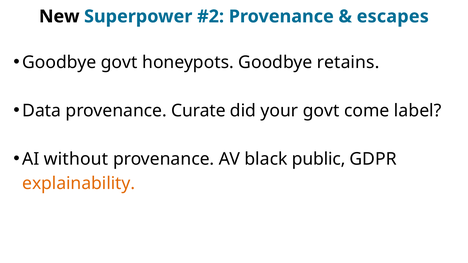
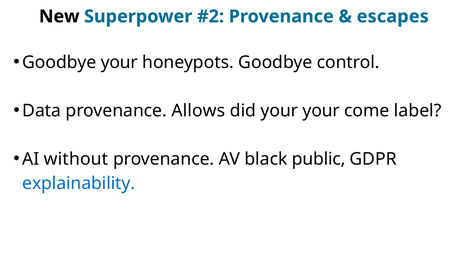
Goodbye govt: govt -> your (119, 62)
retains: retains -> control (348, 62)
Curate: Curate -> Allows (198, 111)
your govt: govt -> your (321, 111)
explainability colour: orange -> blue (79, 183)
